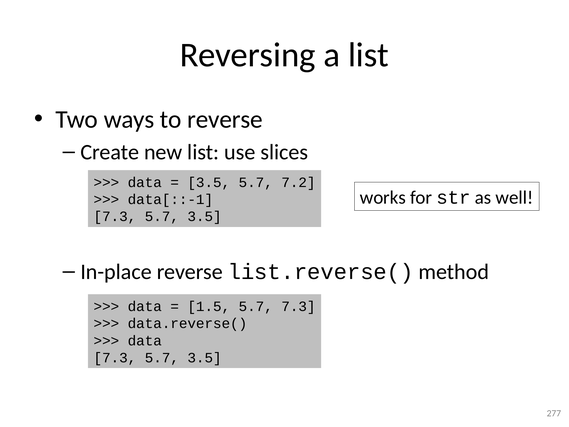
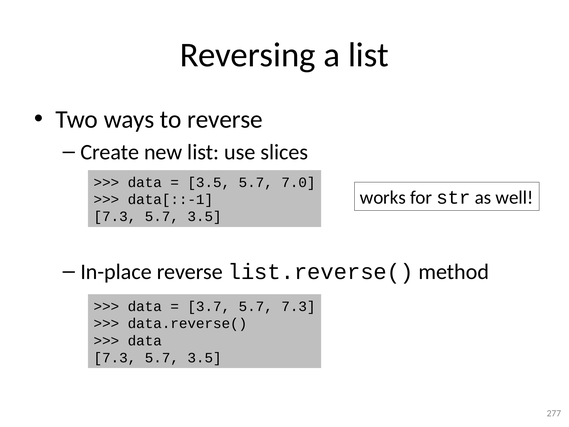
7.2: 7.2 -> 7.0 (298, 182)
1.5: 1.5 -> 3.7 (209, 306)
